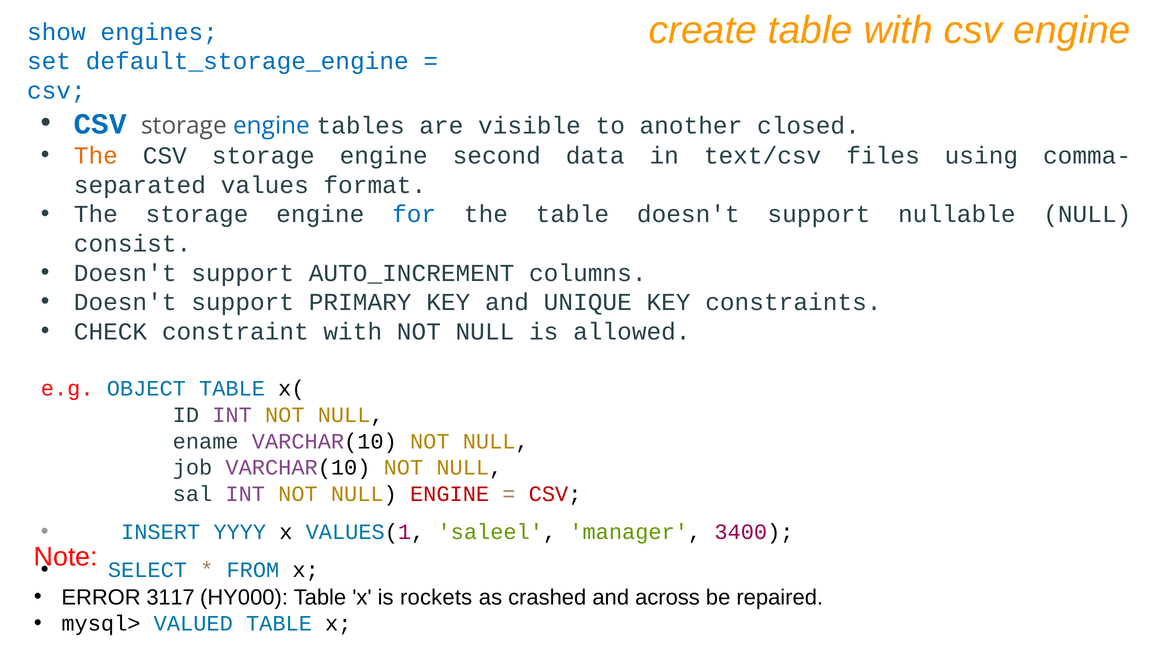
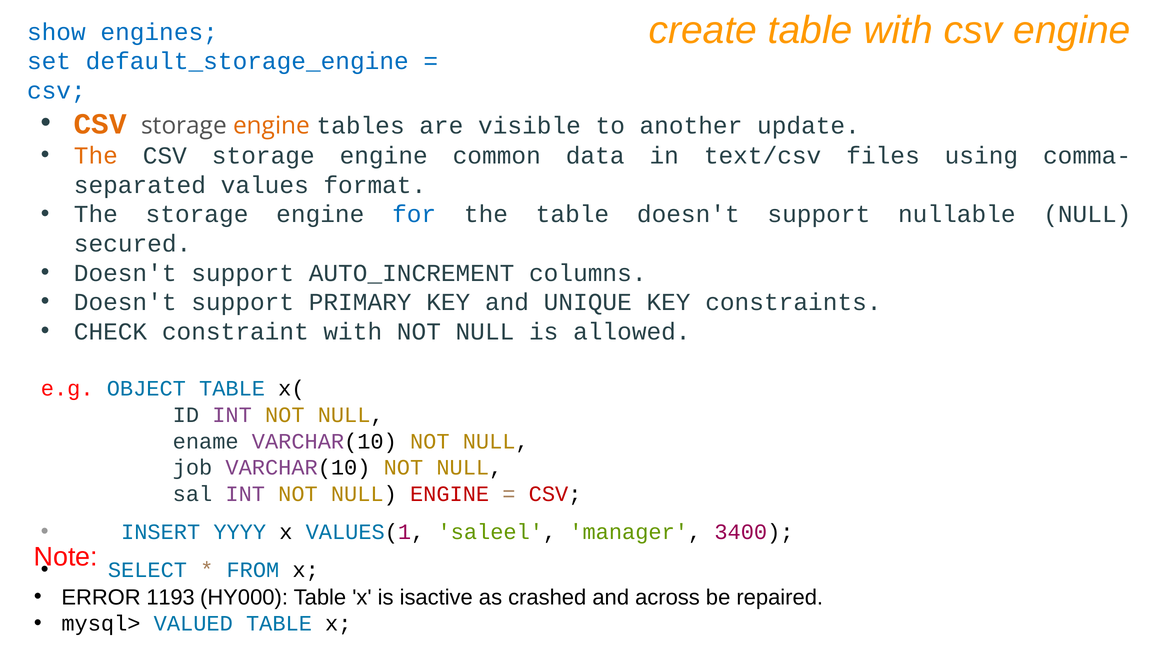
CSV colour: blue -> orange (100, 124)
engine colour: blue -> orange (272, 126)
closed: closed -> update (808, 126)
second: second -> common (497, 156)
consist: consist -> secured (133, 244)
3117: 3117 -> 1193 (171, 598)
rockets: rockets -> isactive (436, 598)
